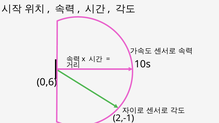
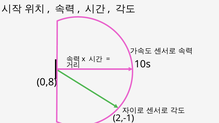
0,6: 0,6 -> 0,8 (47, 82)
